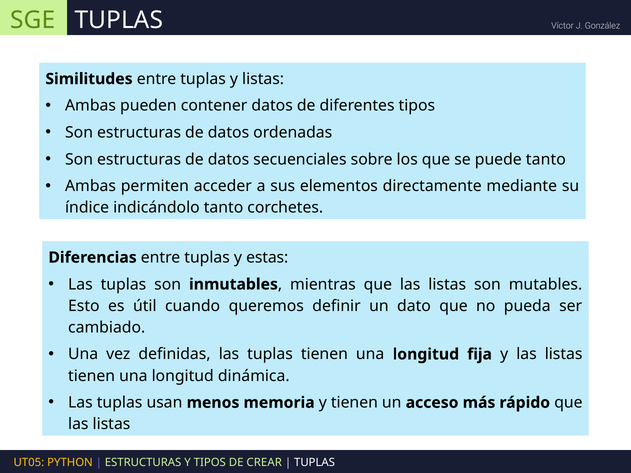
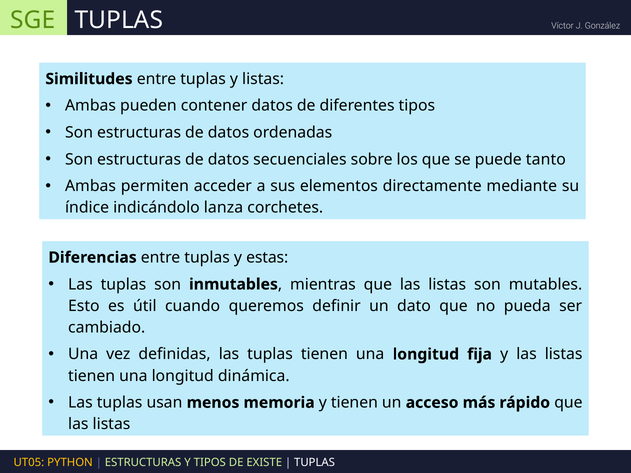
indicándolo tanto: tanto -> lanza (223, 208)
CREAR: CREAR -> EXISTE (264, 463)
